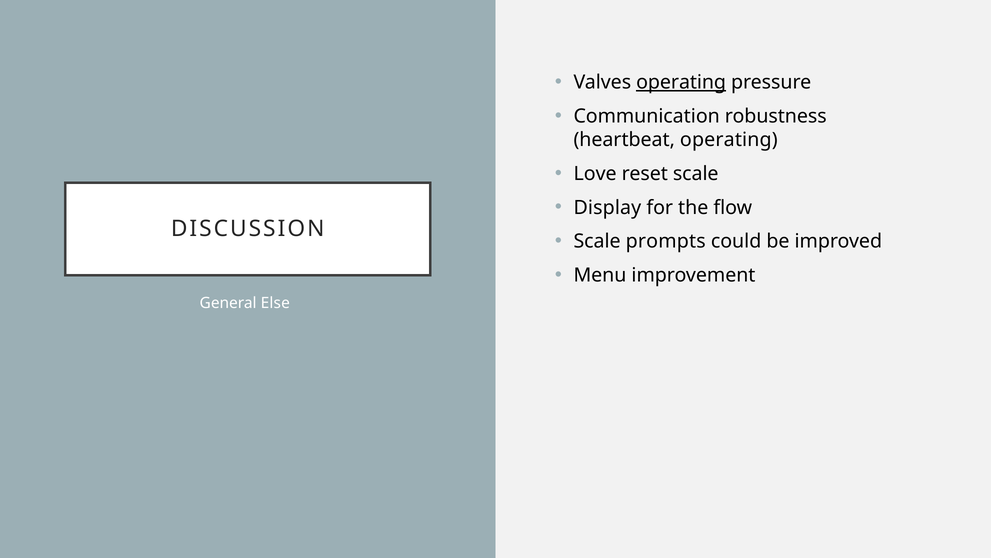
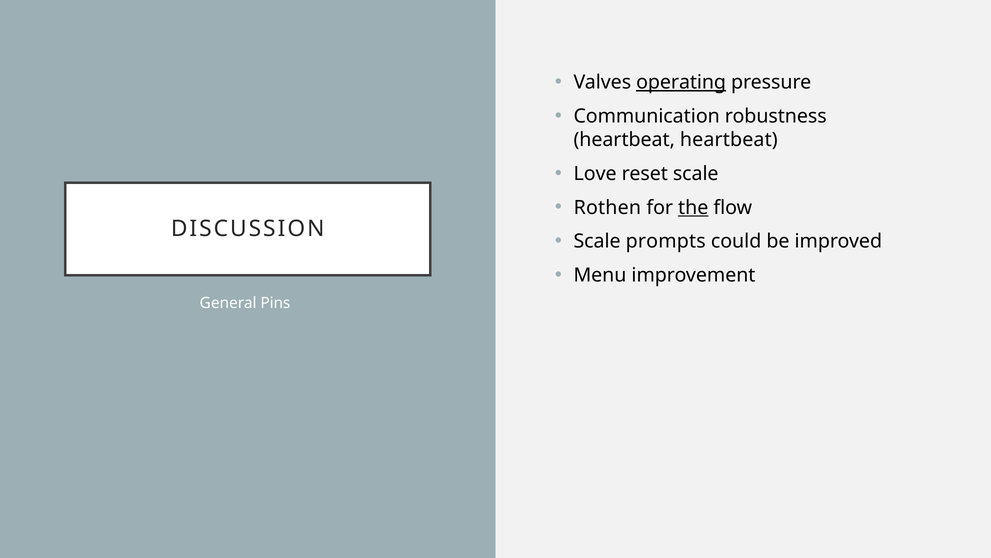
heartbeat operating: operating -> heartbeat (729, 140)
Display: Display -> Rothen (607, 207)
the underline: none -> present (693, 207)
Else: Else -> Pins (275, 303)
